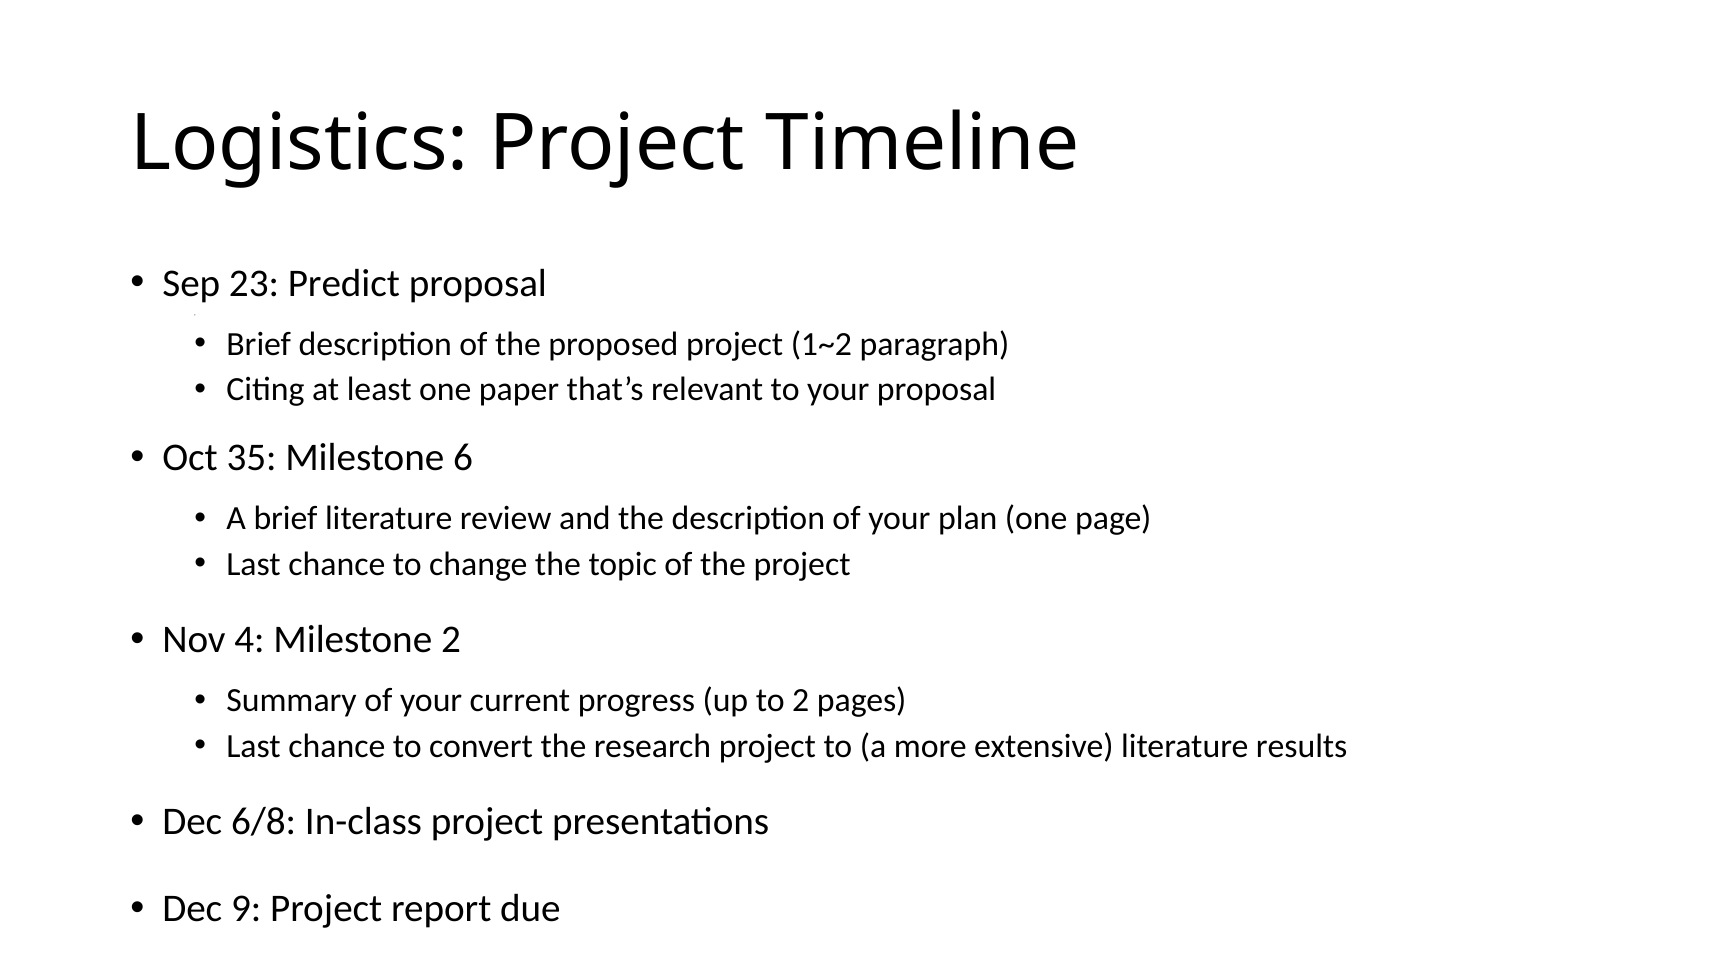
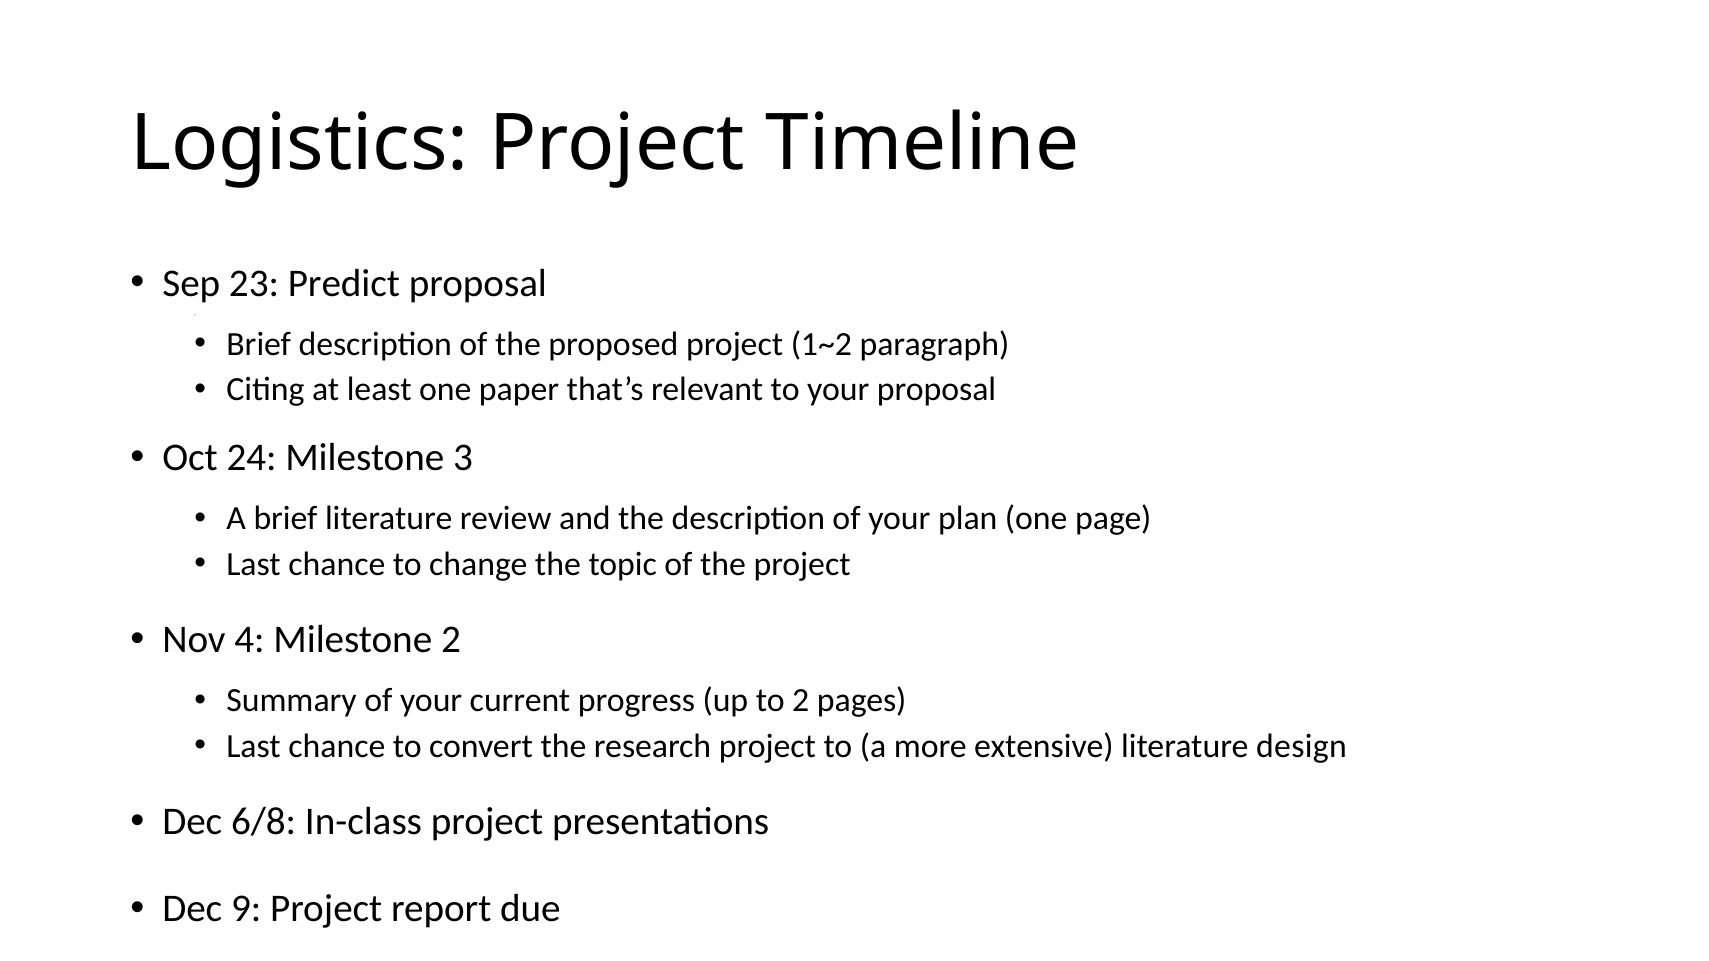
35: 35 -> 24 (252, 458)
6: 6 -> 3 (463, 458)
results: results -> design (1301, 746)
